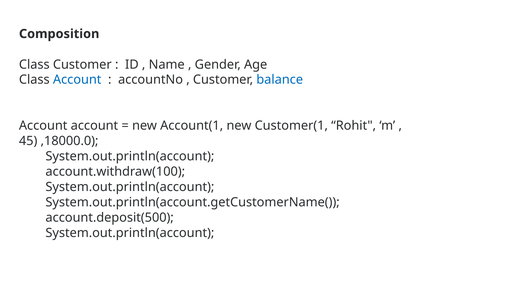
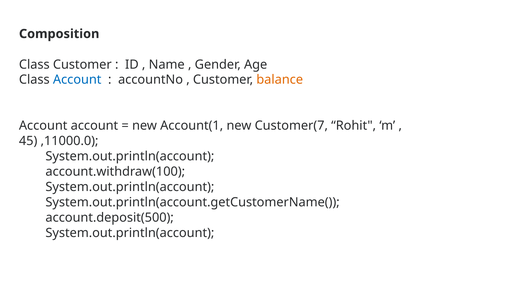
balance colour: blue -> orange (280, 80)
Customer(1: Customer(1 -> Customer(7 (291, 126)
,18000.0: ,18000.0 -> ,11000.0 (70, 141)
